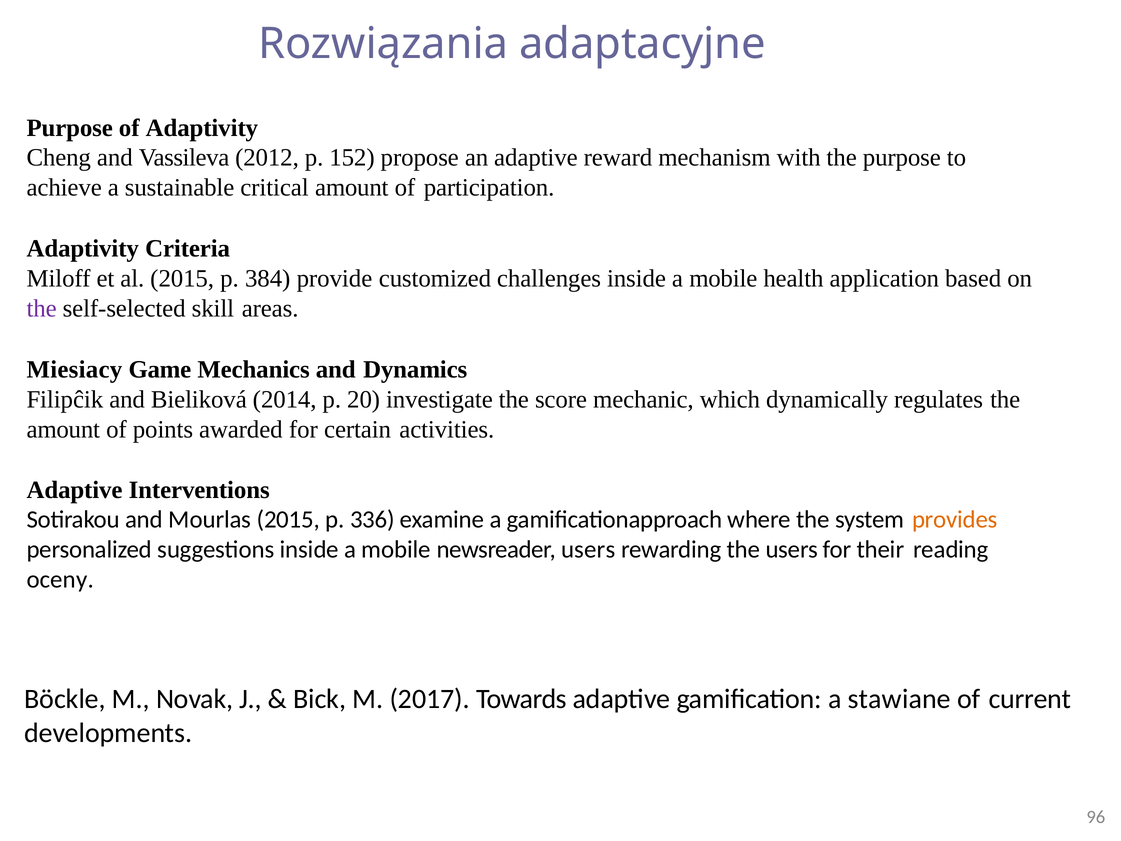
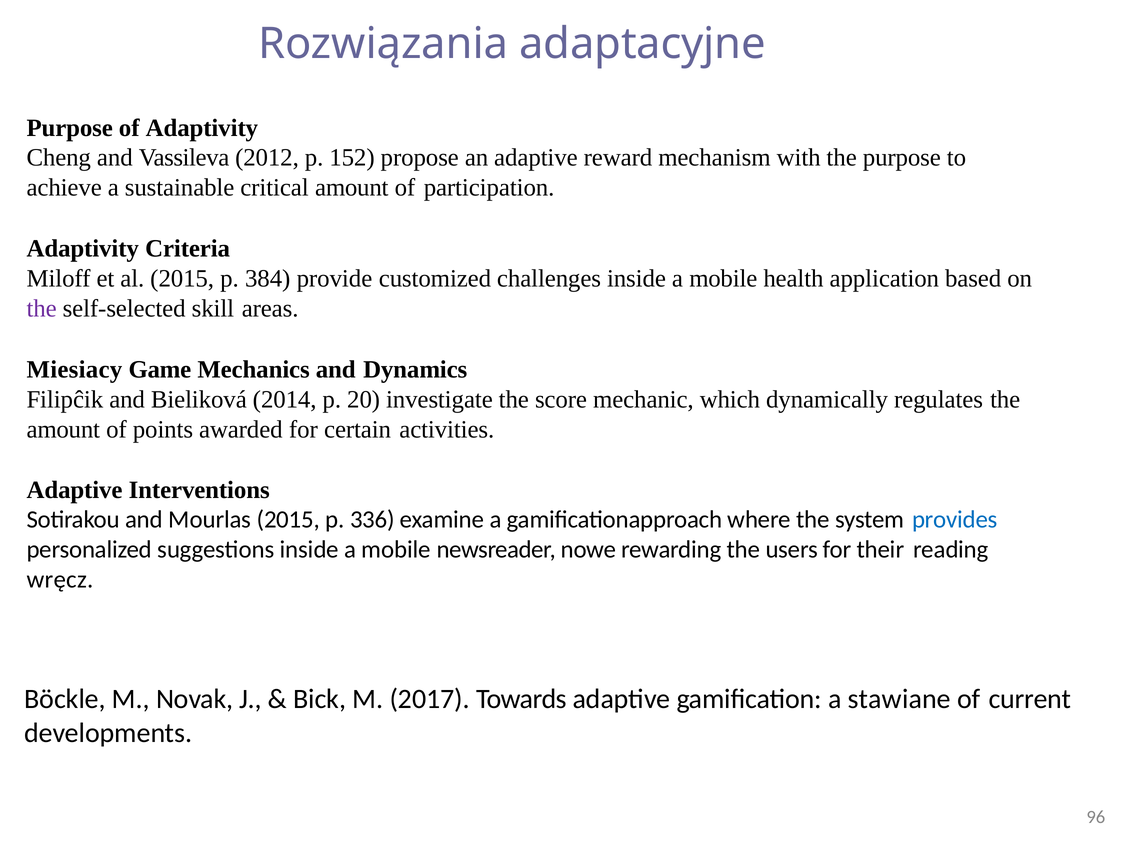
provides colour: orange -> blue (955, 519)
newsreader users: users -> nowe (589, 549)
oceny: oceny -> wręcz (60, 579)
